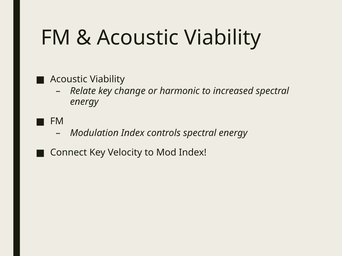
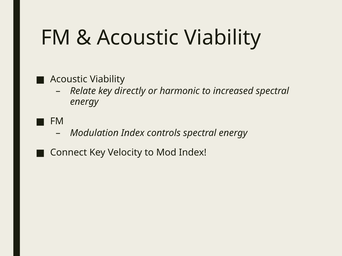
change: change -> directly (130, 91)
